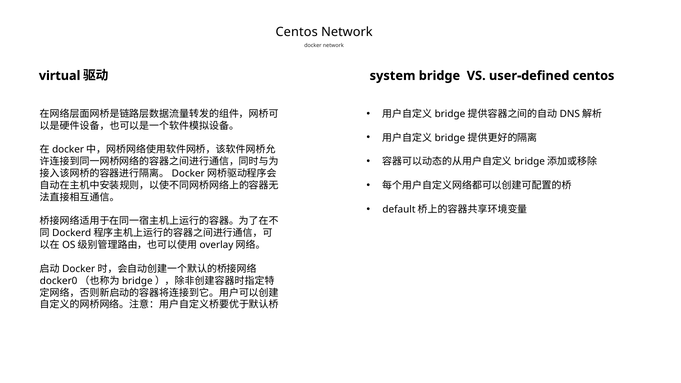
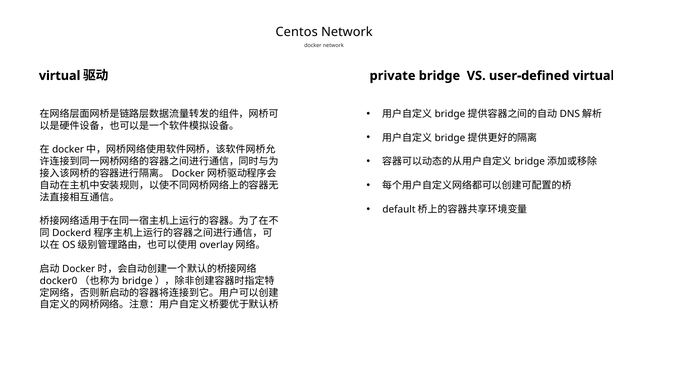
system: system -> private (393, 76)
user-defined centos: centos -> virtual (593, 76)
